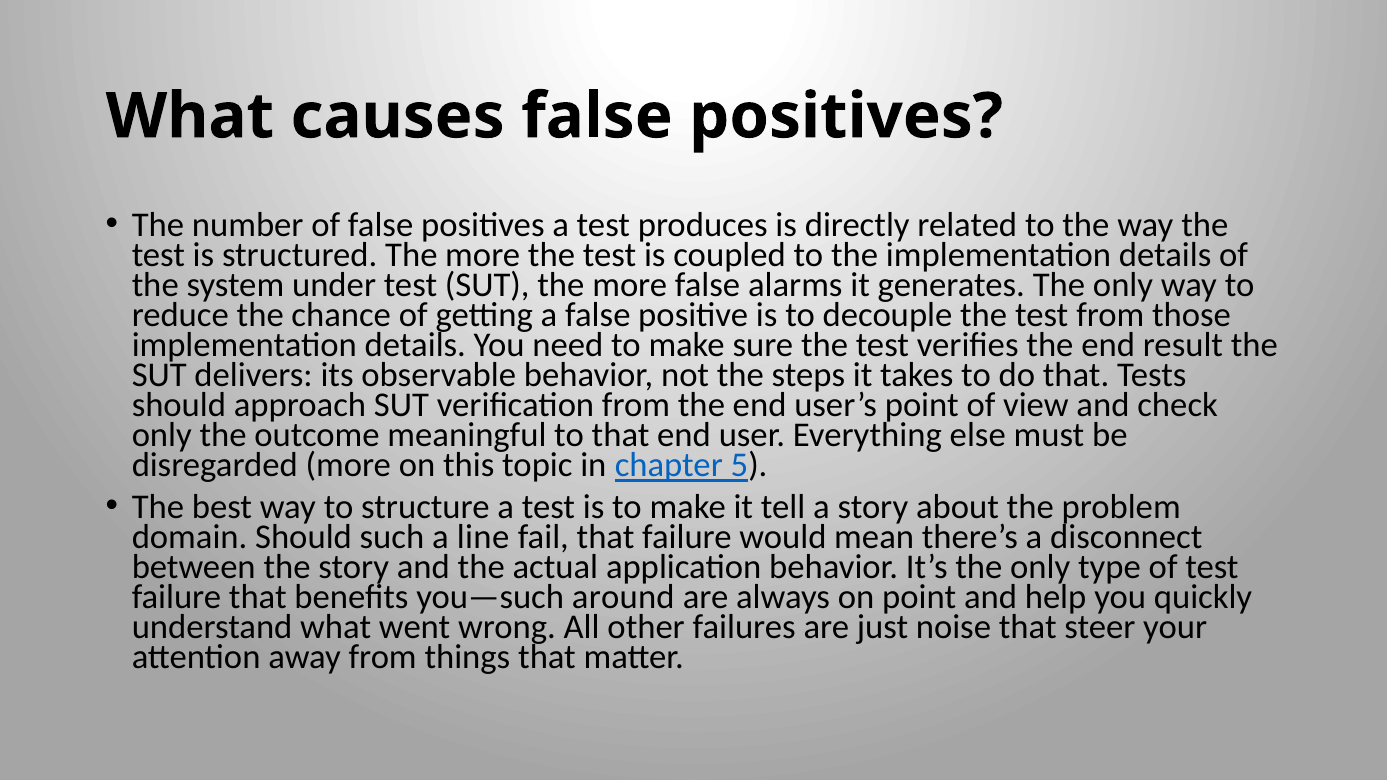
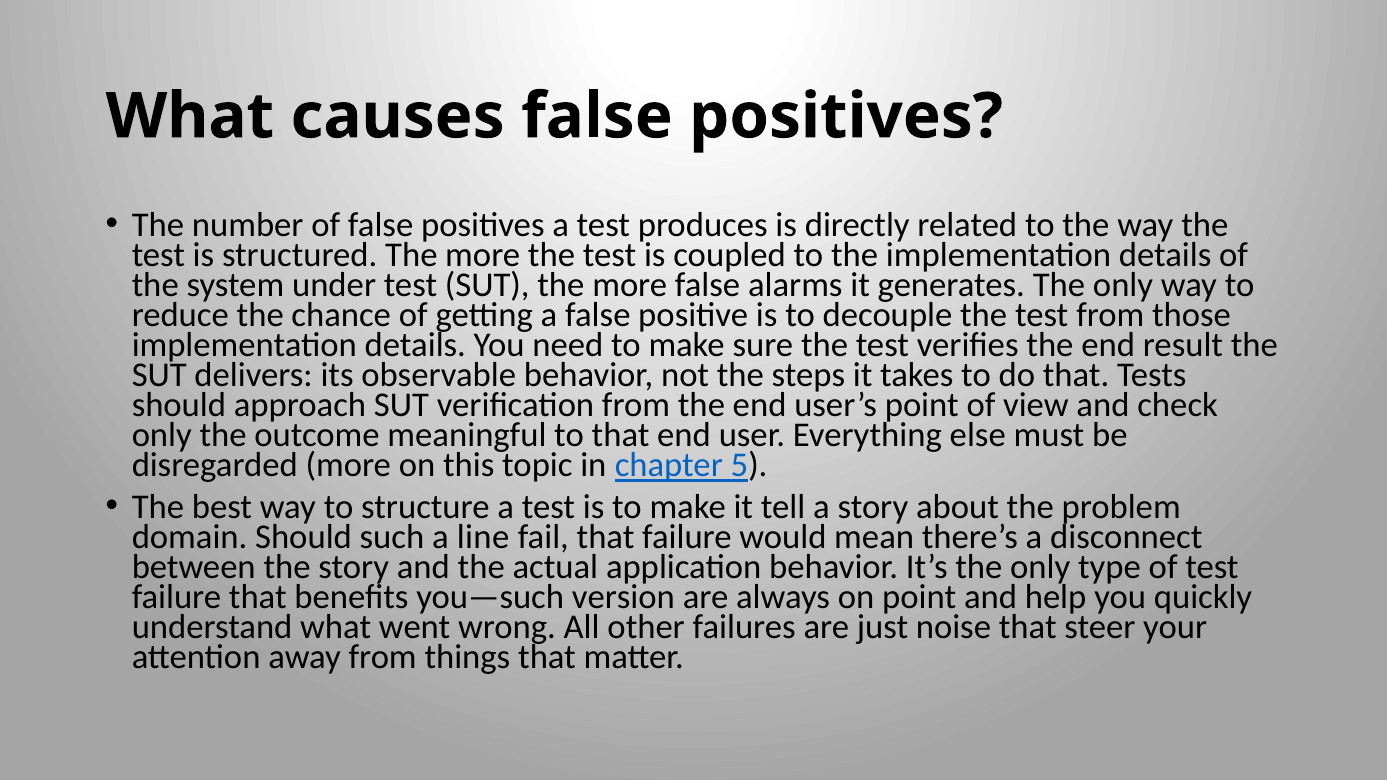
around: around -> version (623, 597)
